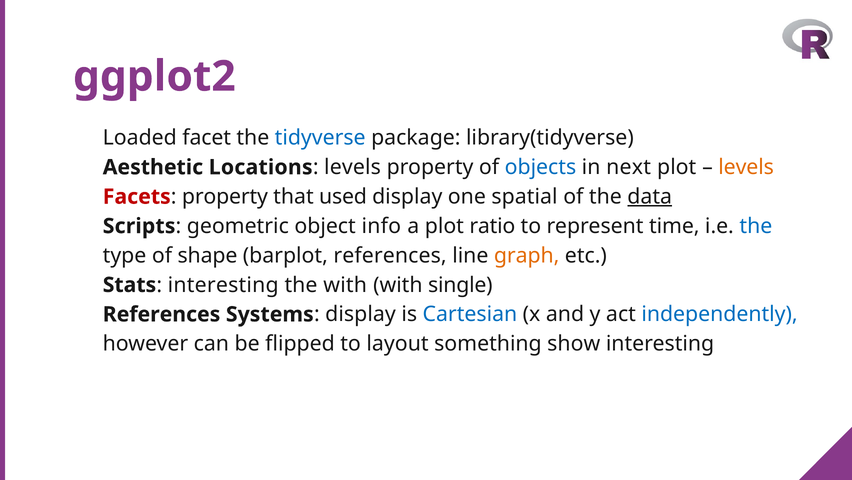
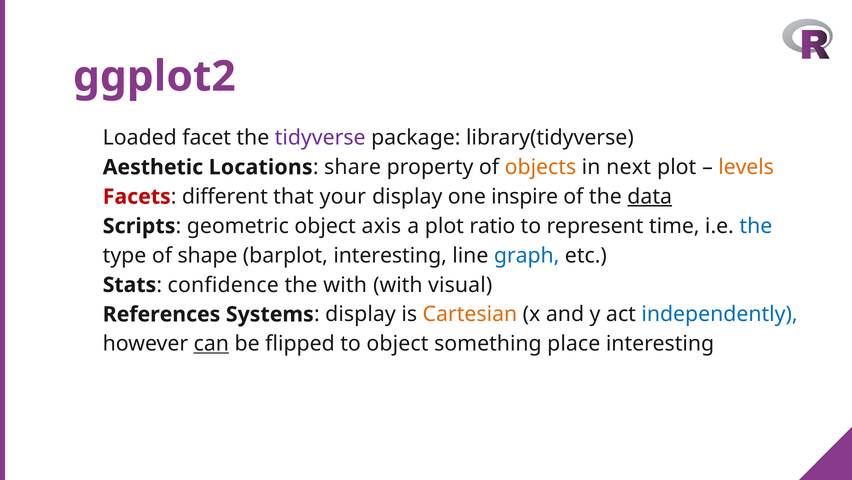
tidyverse colour: blue -> purple (320, 138)
levels: levels -> share (353, 167)
objects colour: blue -> orange (540, 167)
property: property -> different (225, 196)
used: used -> your (343, 196)
spatial: spatial -> inspire (525, 196)
info: info -> axis (381, 226)
barplot references: references -> interesting (390, 255)
graph colour: orange -> blue (527, 255)
interesting: interesting -> confidence (223, 285)
single: single -> visual (460, 285)
Cartesian colour: blue -> orange (470, 314)
can underline: none -> present (211, 343)
to layout: layout -> object (397, 343)
show: show -> place (574, 343)
